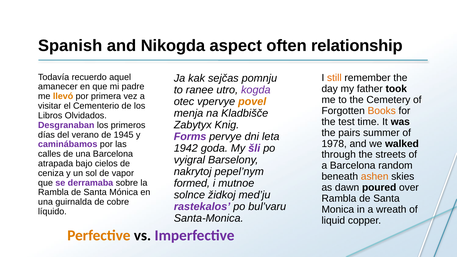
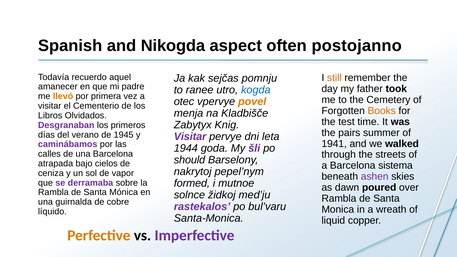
relationship: relationship -> postojanno (357, 46)
kogda colour: purple -> blue (256, 90)
Forms: Forms -> Visitar (190, 137)
1978: 1978 -> 1941 (334, 144)
1942: 1942 -> 1944 (186, 148)
vyigral: vyigral -> should (189, 160)
random: random -> sistema (395, 166)
ashen colour: orange -> purple (375, 177)
